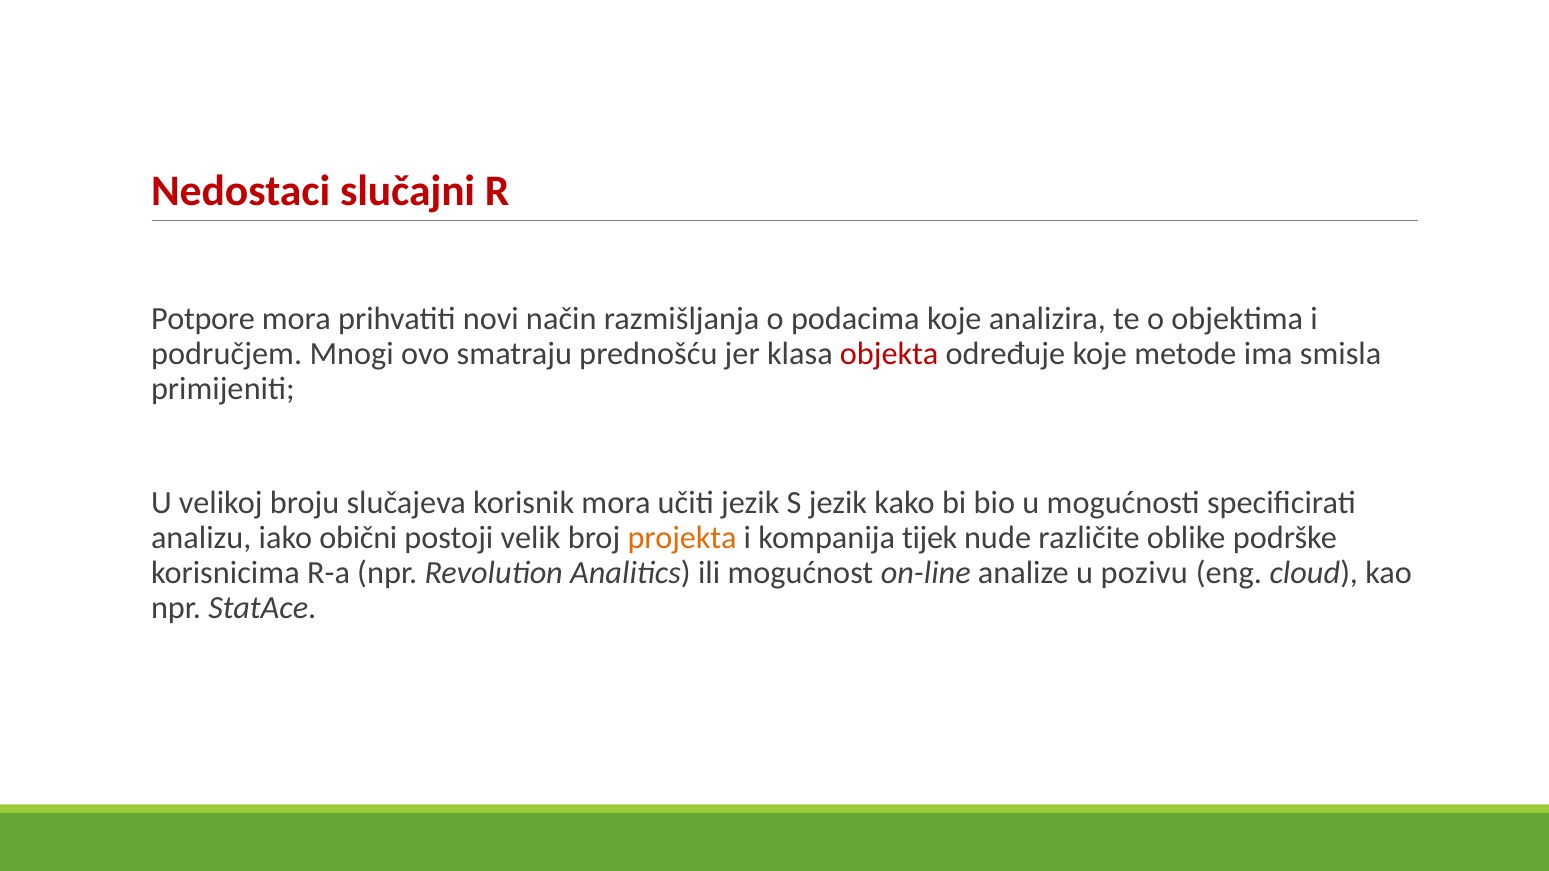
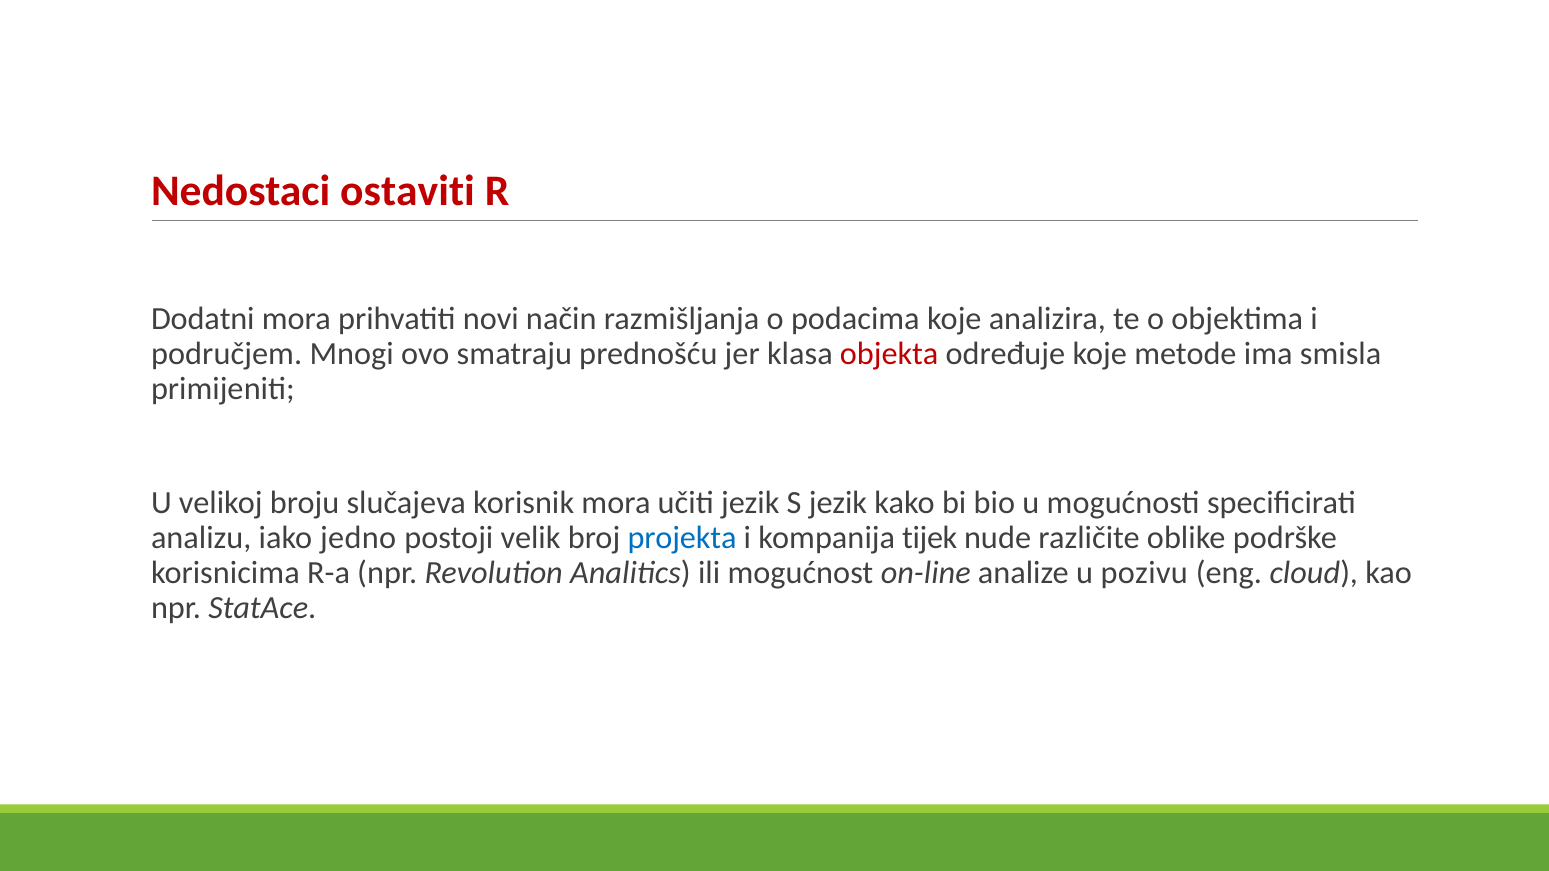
slučajni: slučajni -> ostaviti (408, 191)
Potpore: Potpore -> Dodatni (203, 319)
obični: obični -> jedno (358, 538)
projekta colour: orange -> blue (682, 538)
